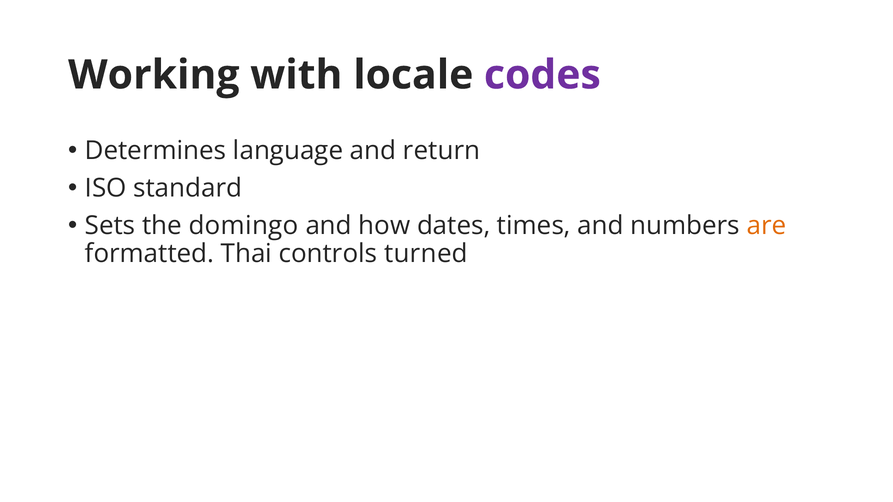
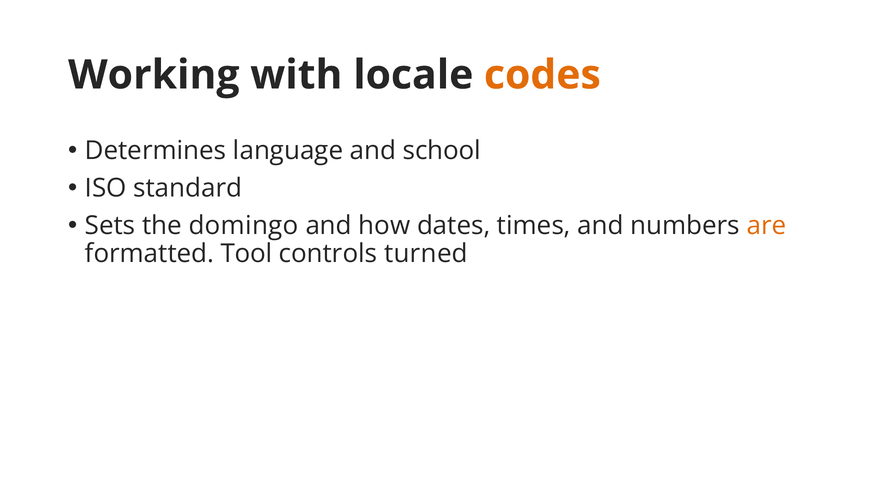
codes colour: purple -> orange (542, 75)
return: return -> school (442, 151)
Thai: Thai -> Tool (247, 254)
